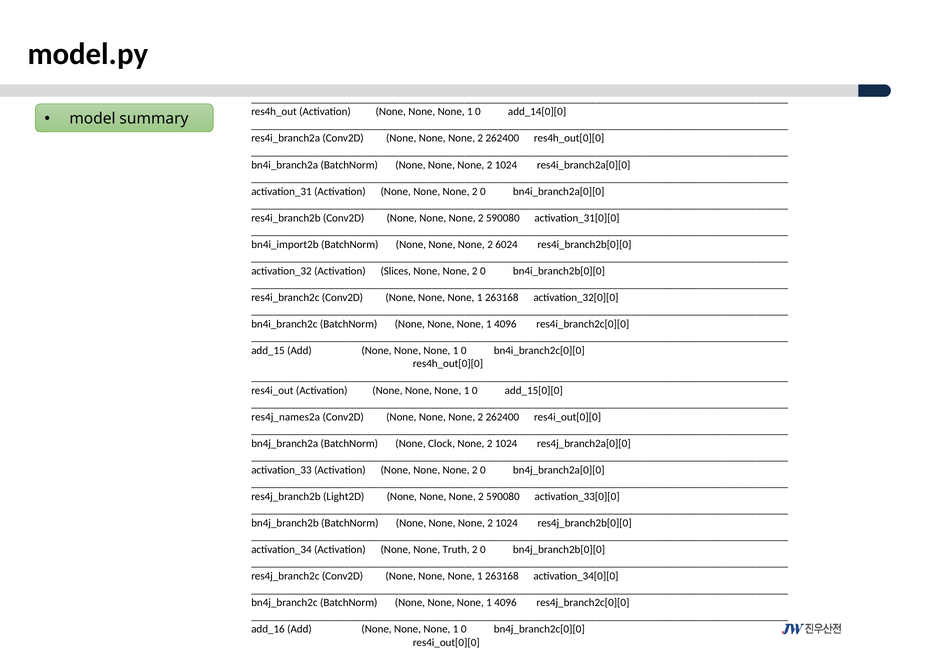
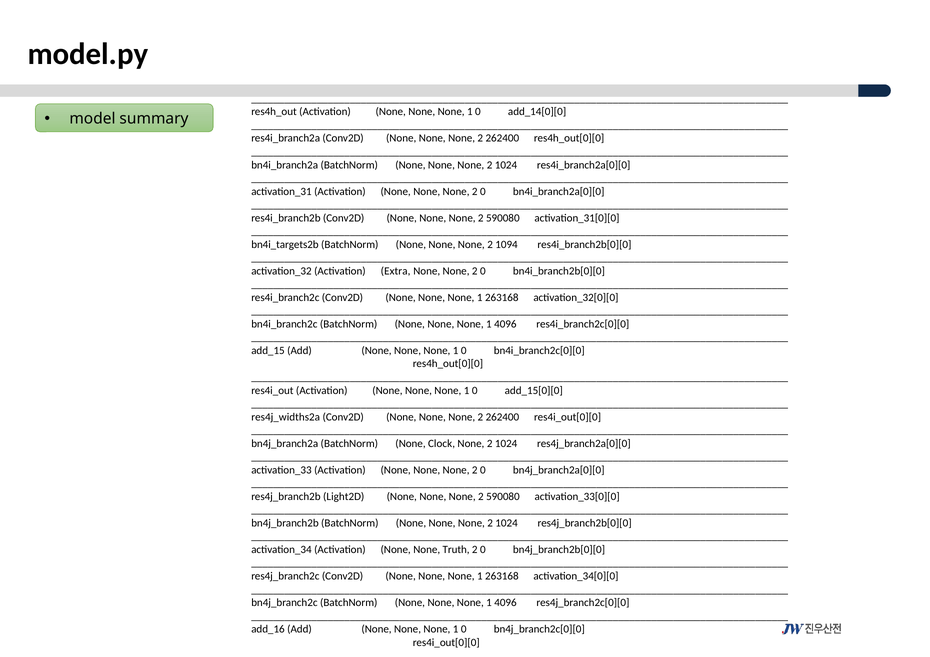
bn4i_import2b: bn4i_import2b -> bn4i_targets2b (285, 245)
6024: 6024 -> 1094 (507, 245)
Slices: Slices -> Extra (396, 271)
res4j_names2a: res4j_names2a -> res4j_widths2a (286, 417)
